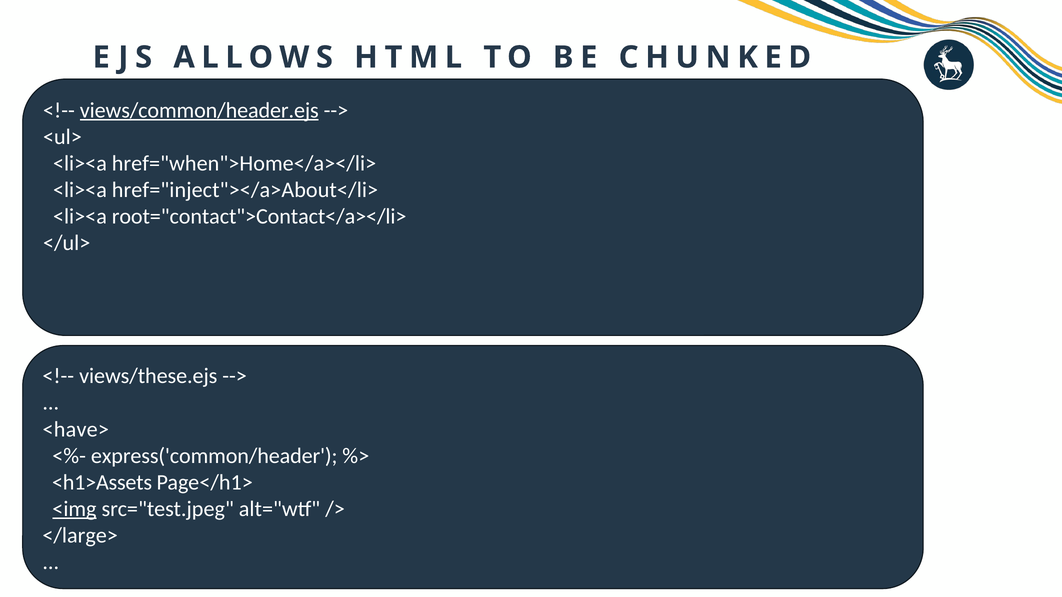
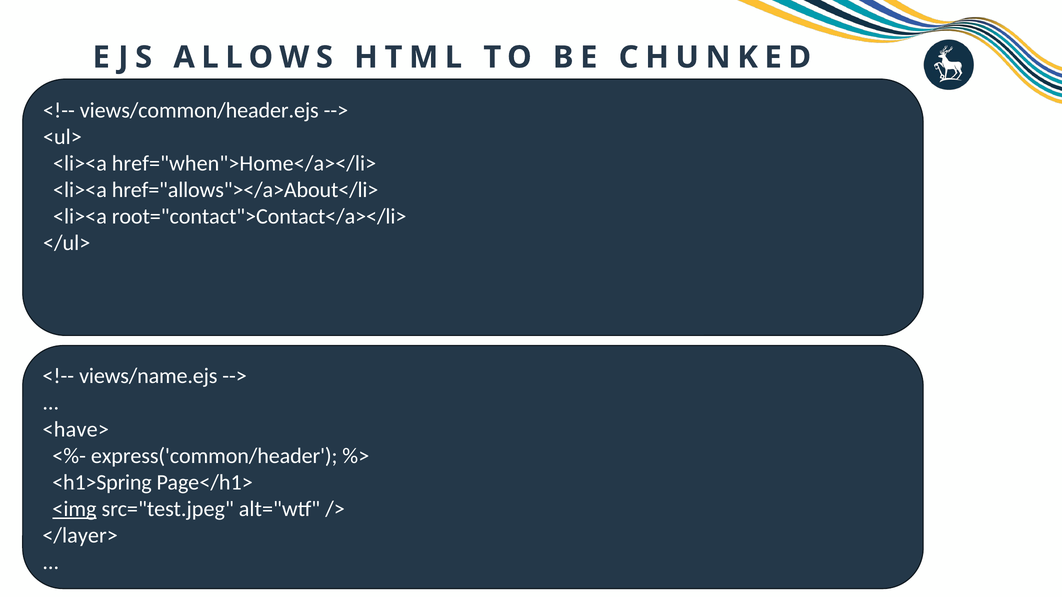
views/common/header.ejs underline: present -> none (199, 110)
href="inject"></a>About</li>: href="inject"></a>About</li> -> href="allows"></a>About</li> (245, 190)
views/these.ejs: views/these.ejs -> views/name.ejs (148, 376)
<h1>Assets: <h1>Assets -> <h1>Spring (102, 483)
</large>: </large> -> </layer> (80, 536)
